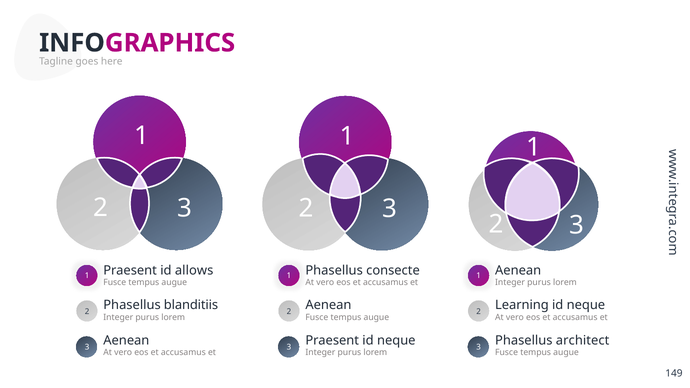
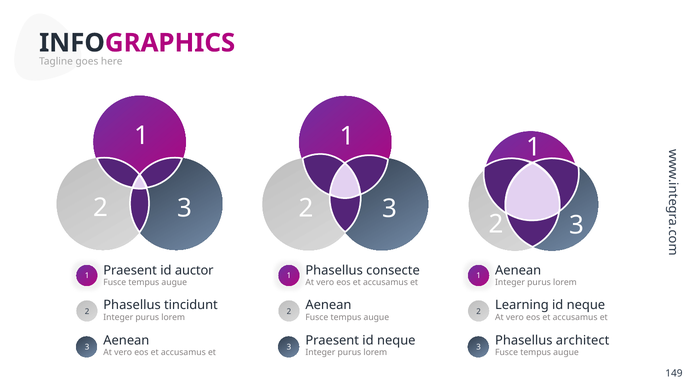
allows: allows -> auctor (194, 270)
blanditiis: blanditiis -> tincidunt (191, 305)
